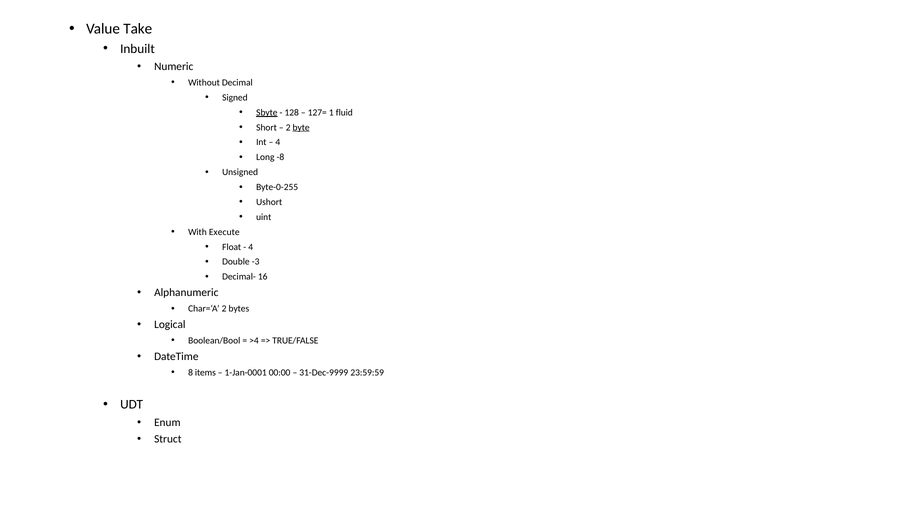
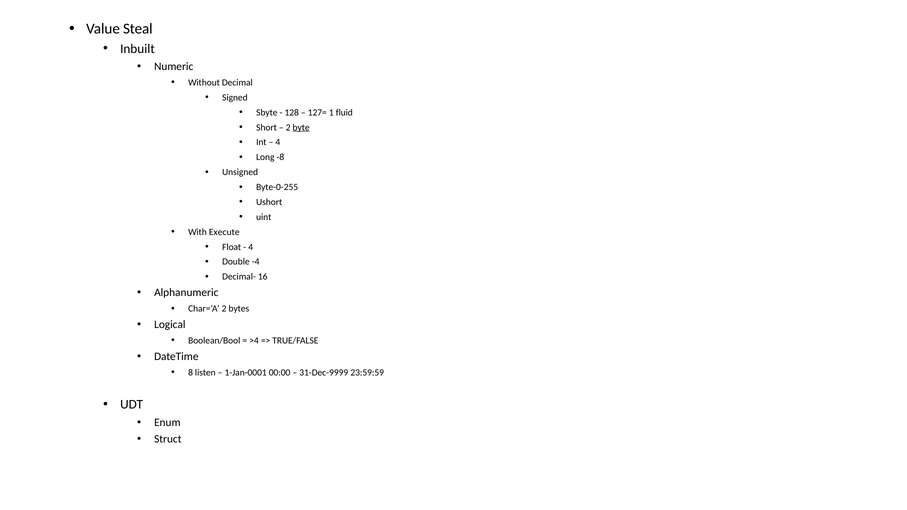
Take: Take -> Steal (138, 29)
Sbyte underline: present -> none (267, 112)
-3: -3 -> -4 (256, 262)
items: items -> listen (205, 373)
